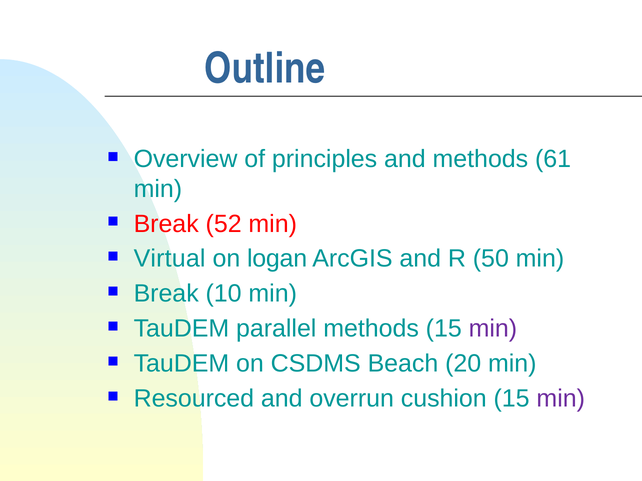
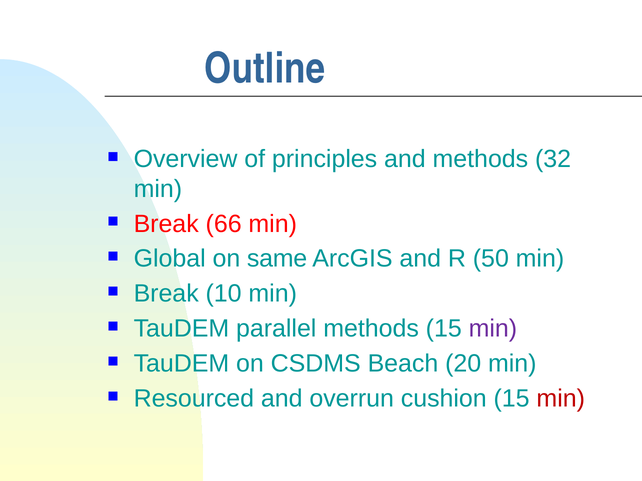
61: 61 -> 32 (553, 159)
52: 52 -> 66 (224, 224)
Virtual: Virtual -> Global (170, 259)
logan: logan -> same (277, 259)
min colour: purple -> red (561, 399)
